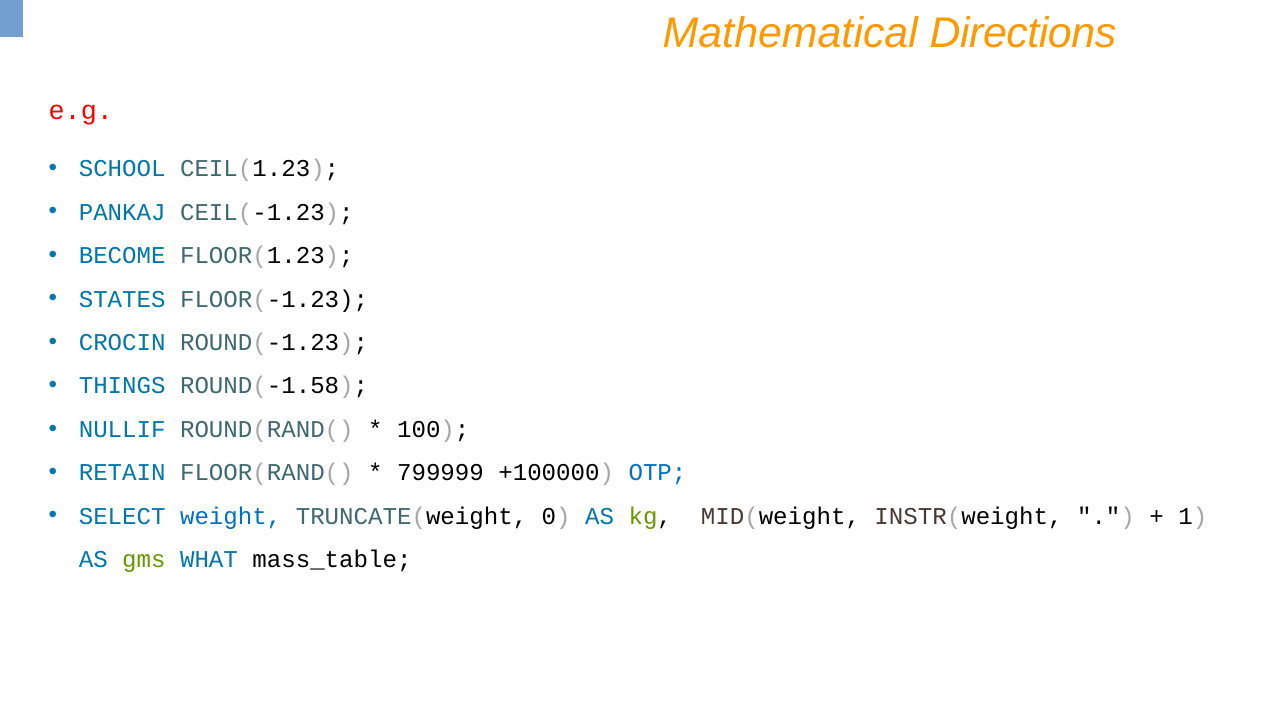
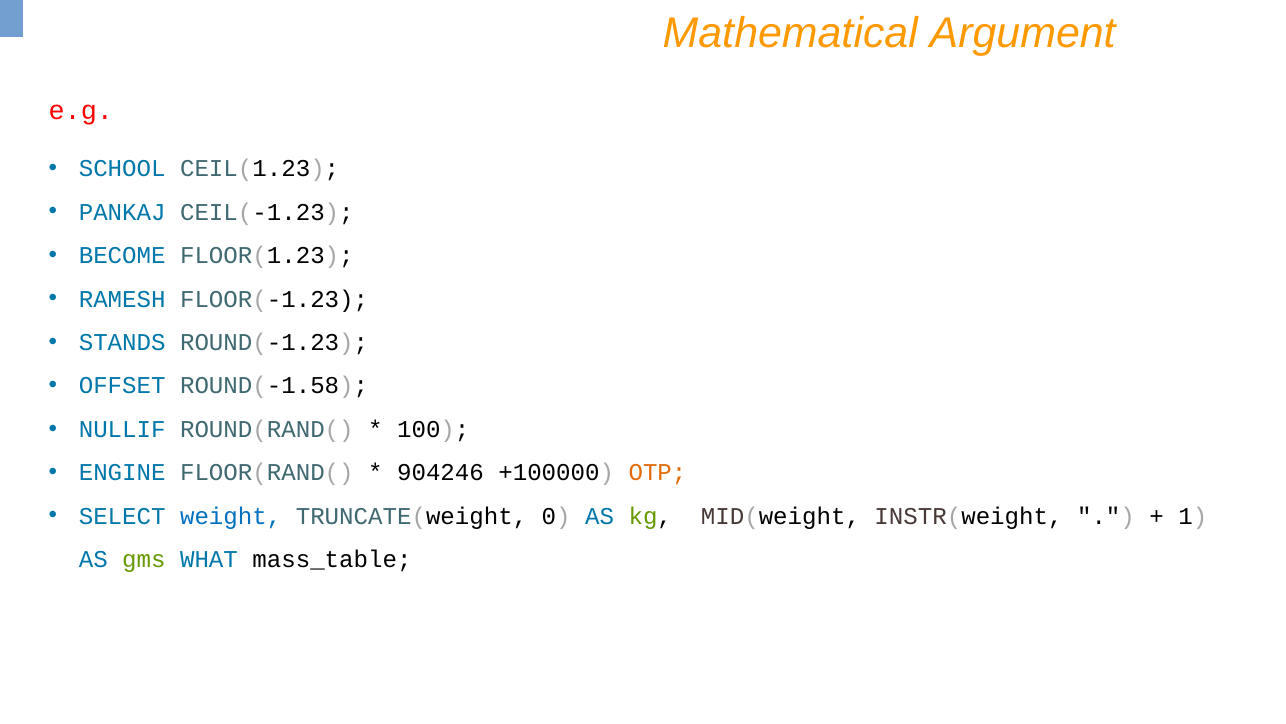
Directions: Directions -> Argument (1023, 33)
STATES: STATES -> RAMESH (122, 299)
CROCIN: CROCIN -> STANDS (122, 342)
THINGS: THINGS -> OFFSET (122, 386)
RETAIN: RETAIN -> ENGINE (122, 472)
799999: 799999 -> 904246 (440, 472)
OTP colour: blue -> orange (657, 472)
